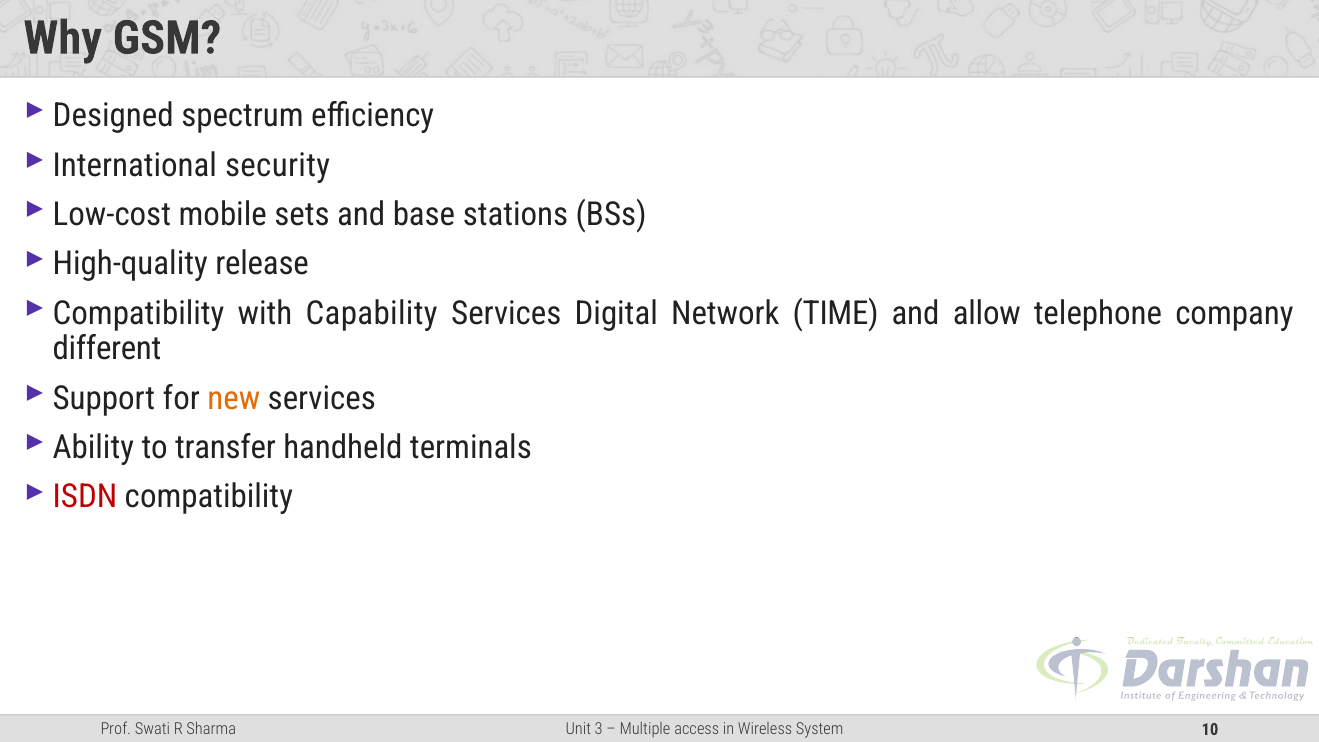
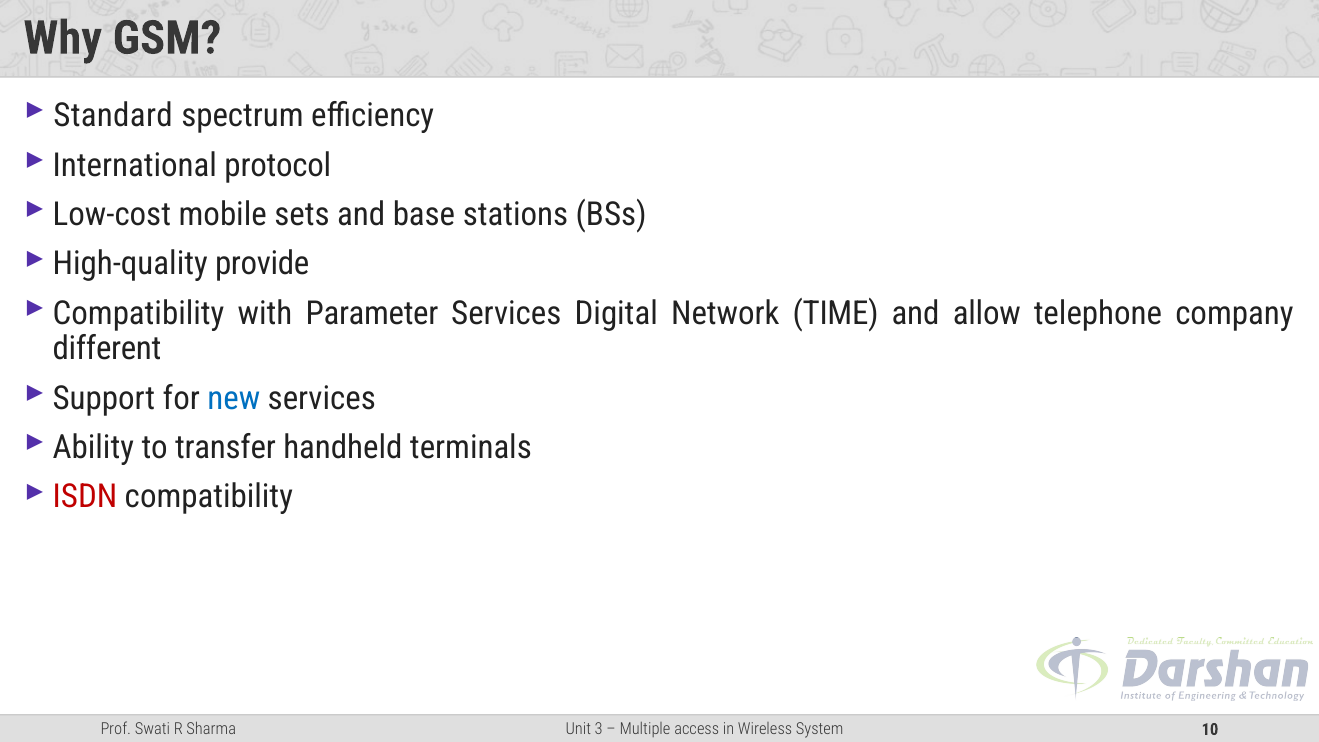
Designed: Designed -> Standard (113, 116)
security: security -> protocol (278, 165)
release: release -> provide (262, 264)
Capability: Capability -> Parameter (372, 313)
new colour: orange -> blue (234, 398)
